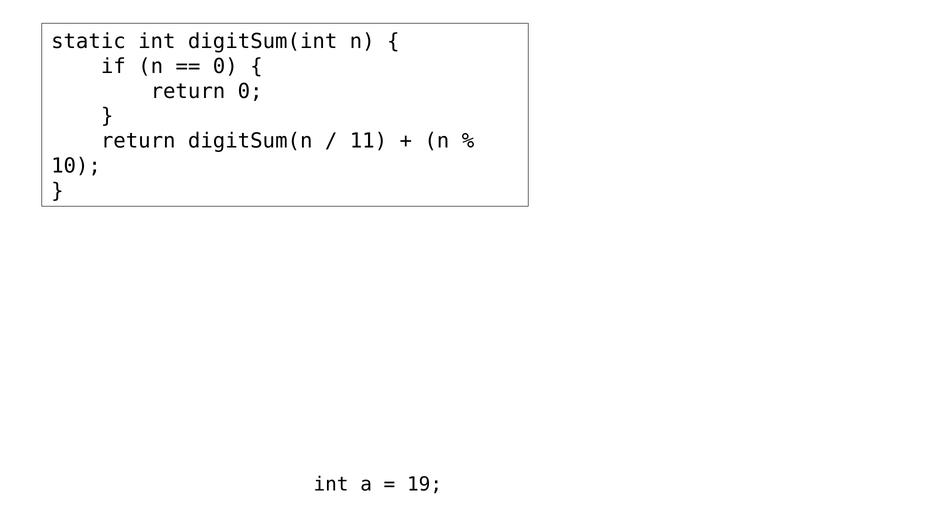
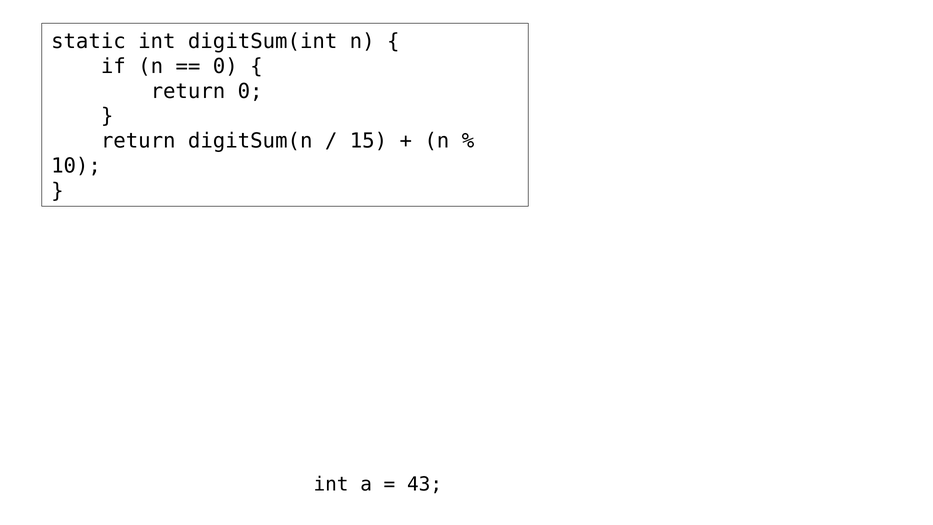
11: 11 -> 15 (368, 141)
19: 19 -> 43 (425, 484)
